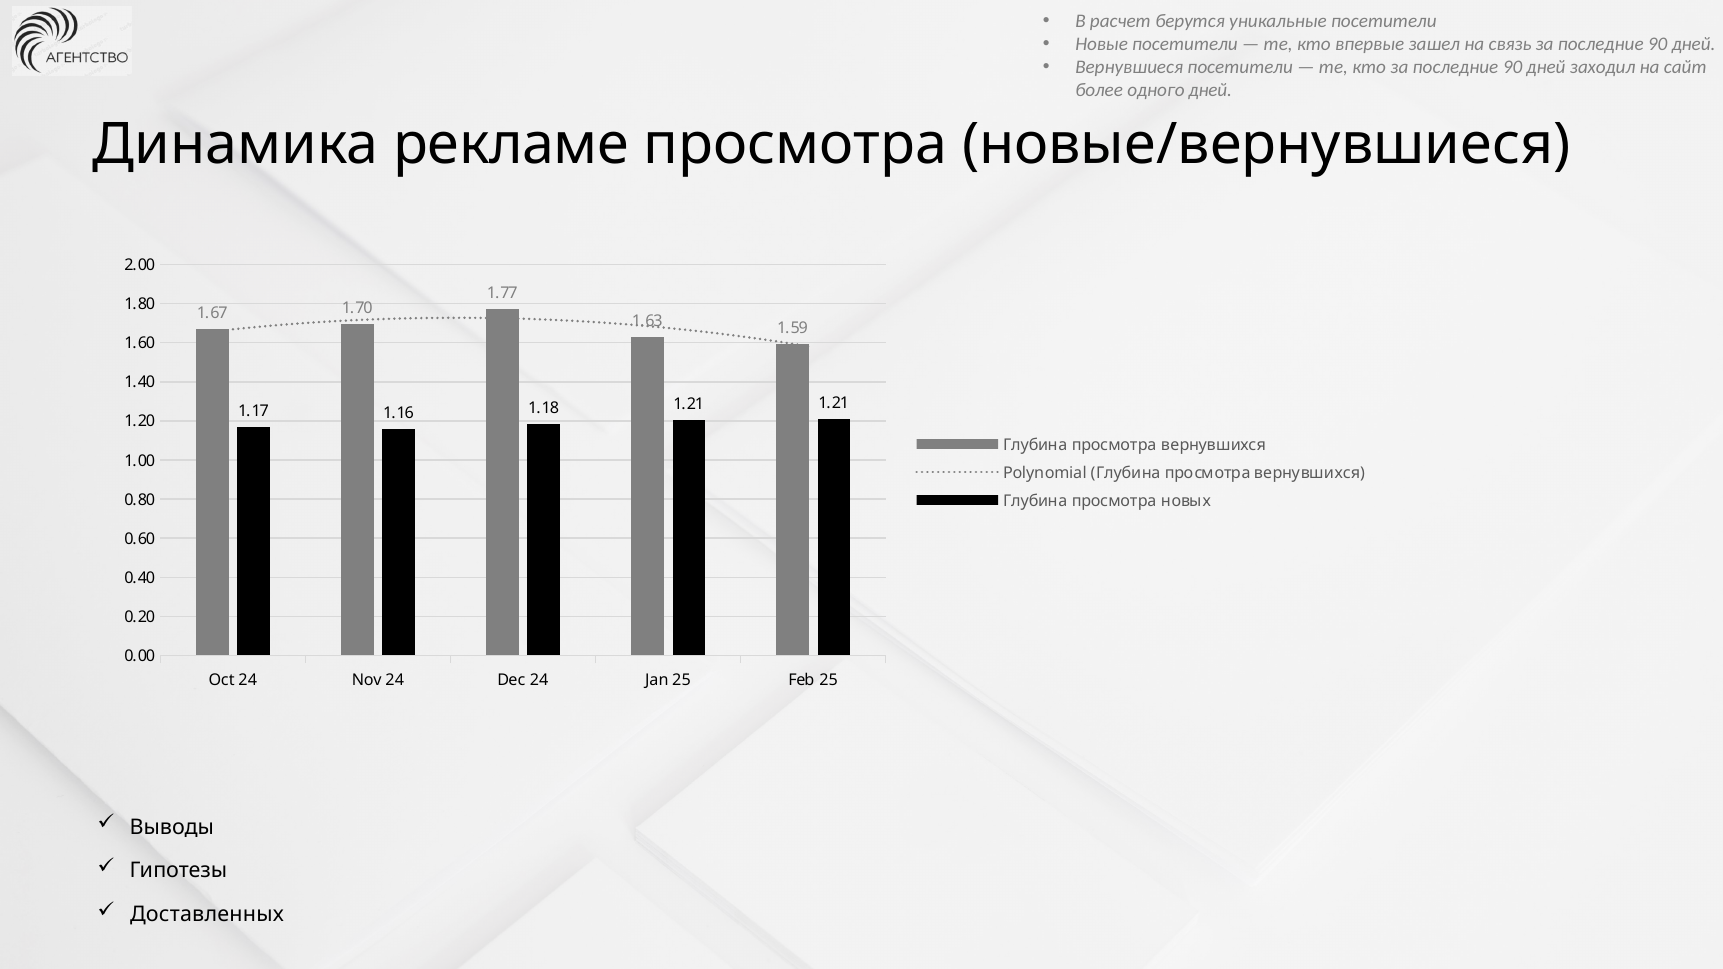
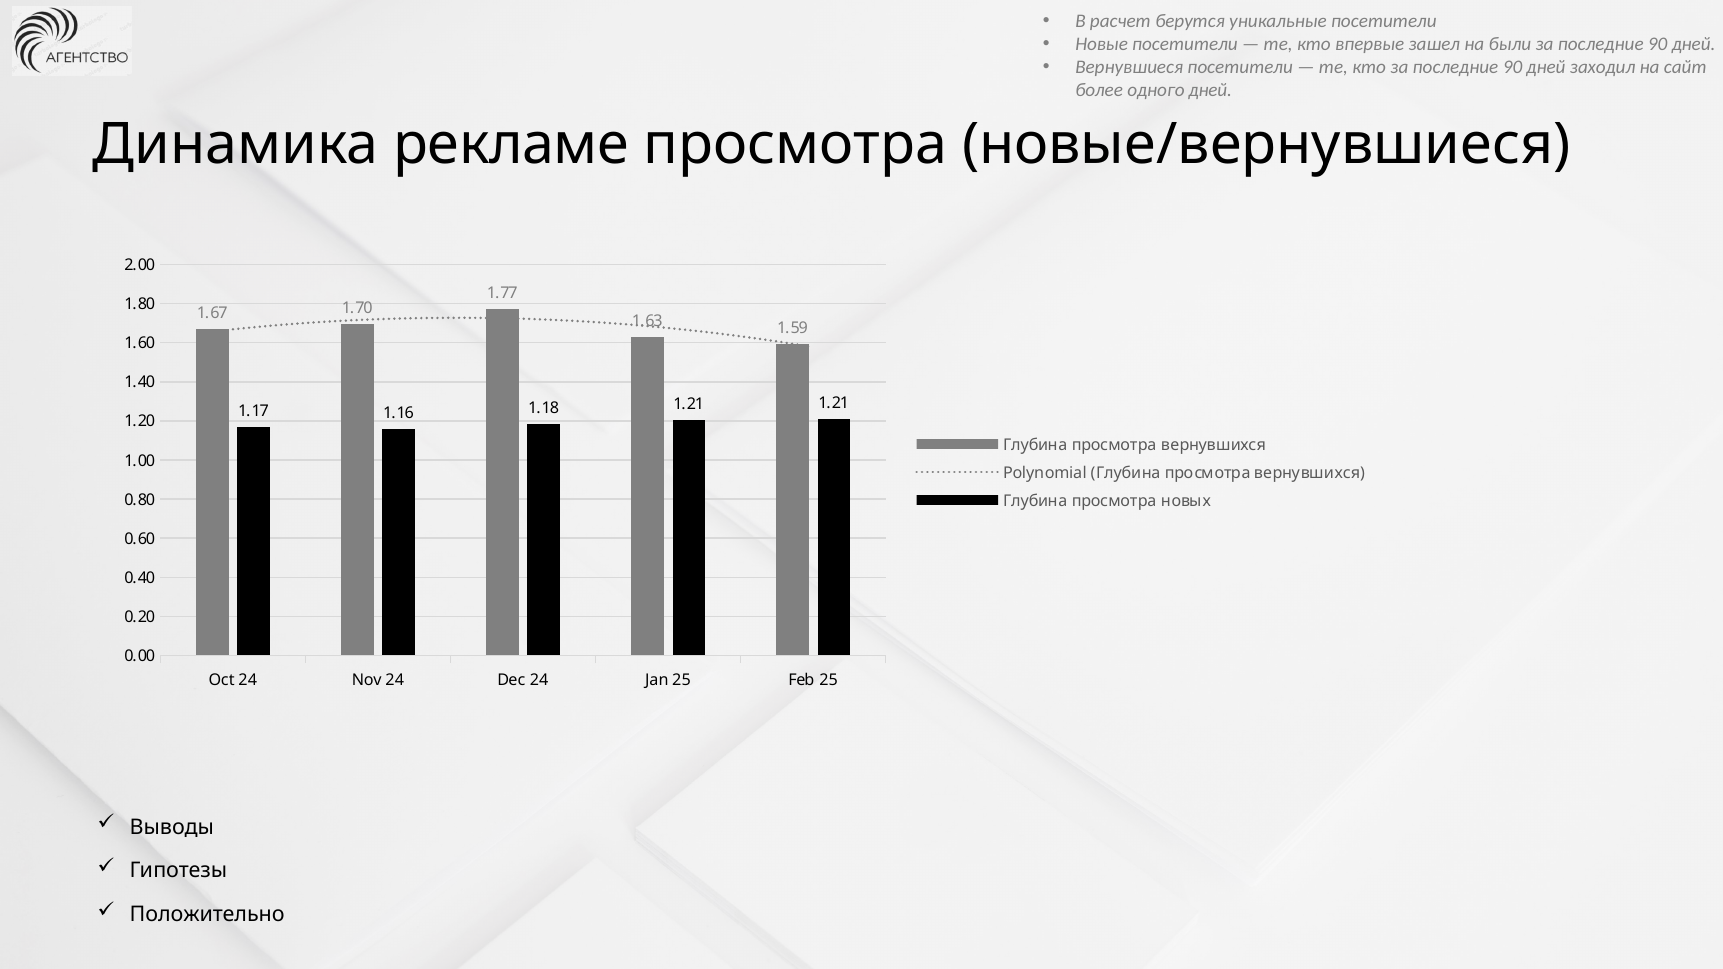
связь: связь -> были (1510, 44)
Доставленных: Доставленных -> Положительно (207, 915)
